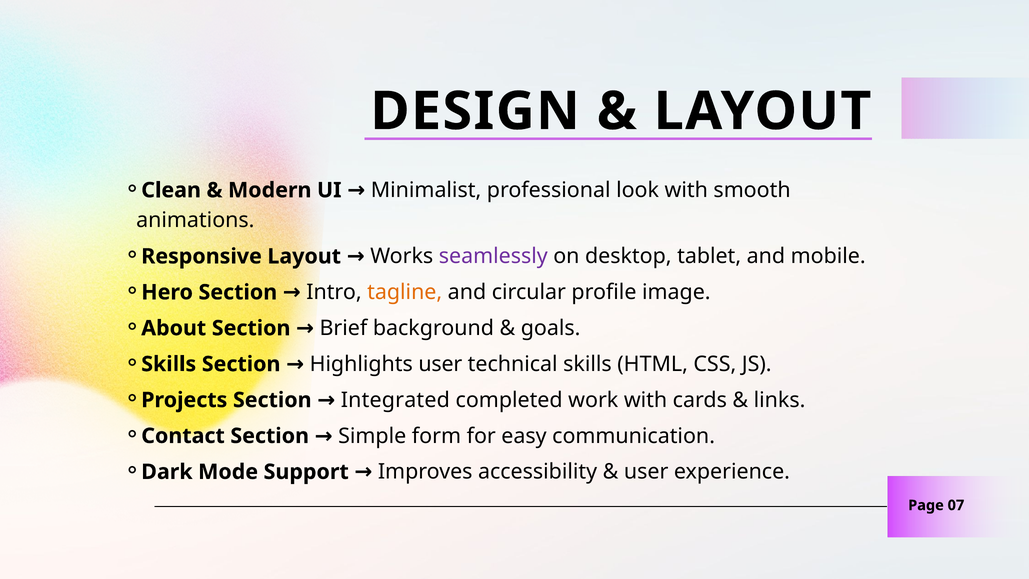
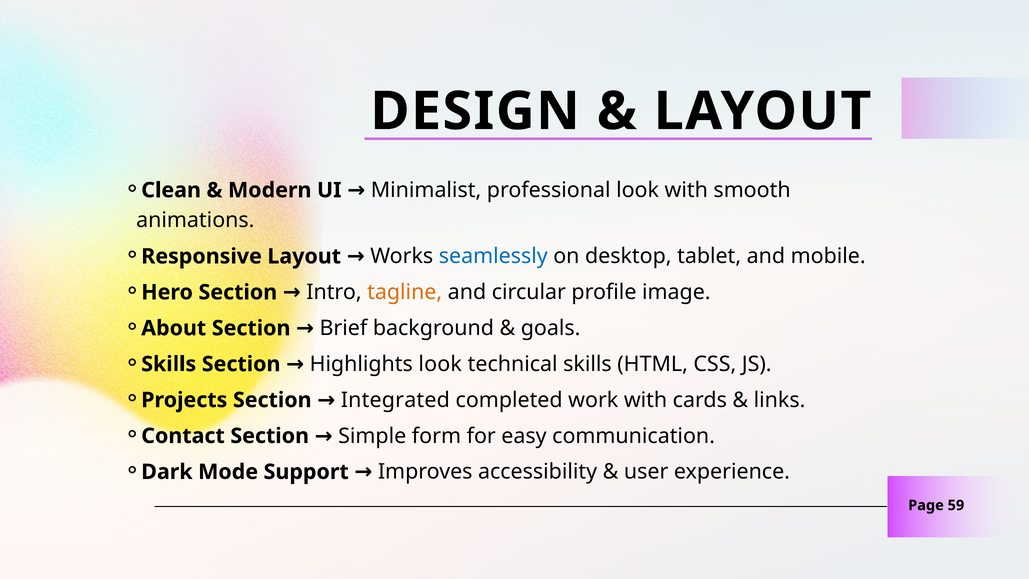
seamlessly colour: purple -> blue (493, 256)
Highlights user: user -> look (440, 364)
07: 07 -> 59 (956, 505)
